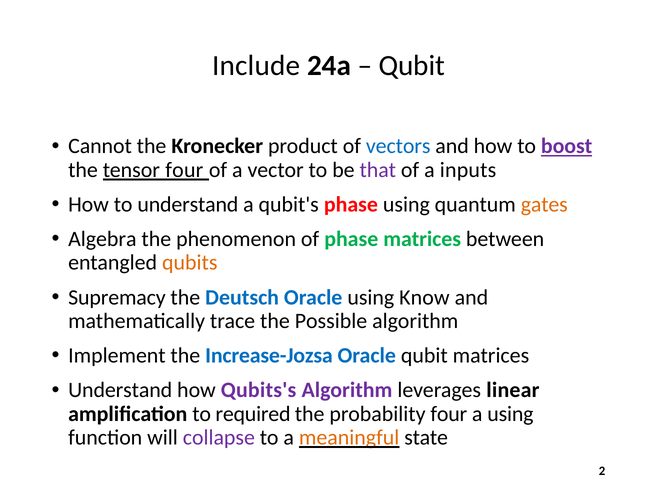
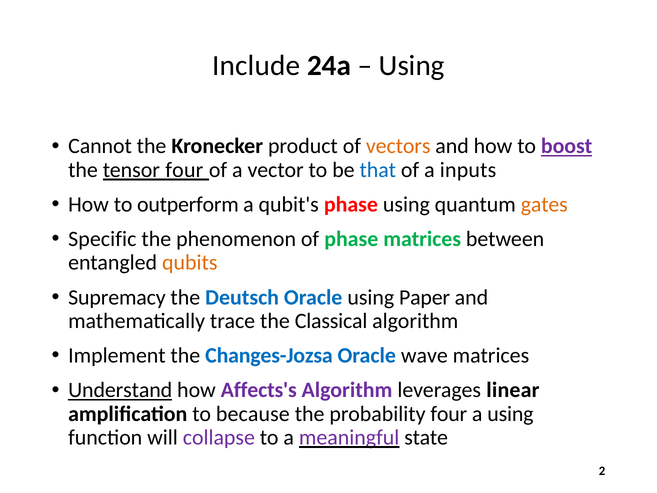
Qubit: Qubit -> Using (412, 66)
vectors colour: blue -> orange (398, 146)
that colour: purple -> blue (378, 170)
to understand: understand -> outperform (188, 204)
Algebra: Algebra -> Specific (102, 239)
Know: Know -> Paper (425, 297)
Possible: Possible -> Classical (331, 321)
Increase-Jozsa: Increase-Jozsa -> Changes-Jozsa (269, 355)
Oracle qubit: qubit -> wave (424, 355)
Understand underline: none -> present (120, 390)
Qubits's: Qubits's -> Affects's (259, 390)
required: required -> because (253, 414)
meaningful colour: orange -> purple (349, 437)
